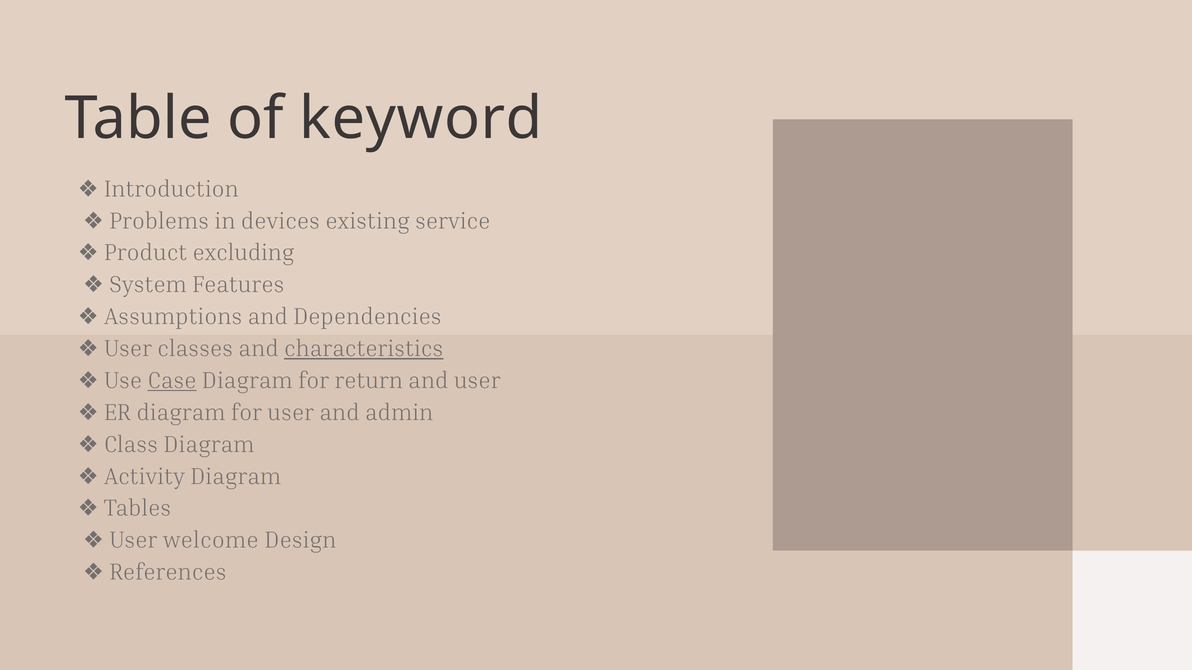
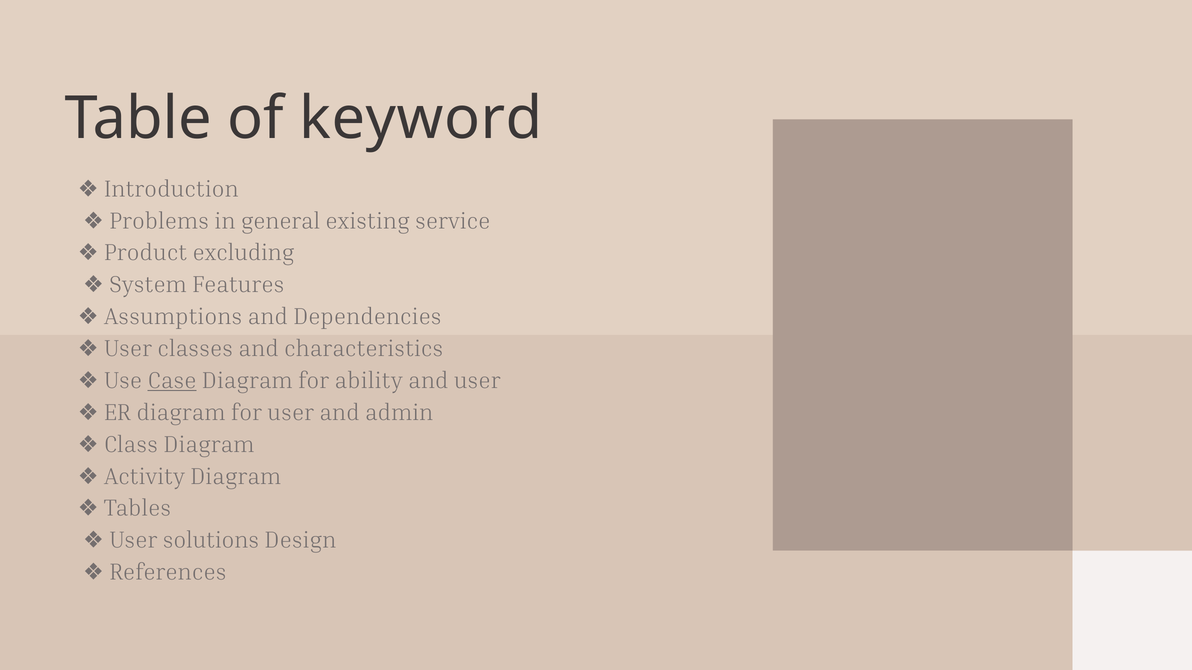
devices: devices -> general (281, 221)
characteristics underline: present -> none (364, 349)
return: return -> ability (369, 381)
welcome: welcome -> solutions (211, 541)
